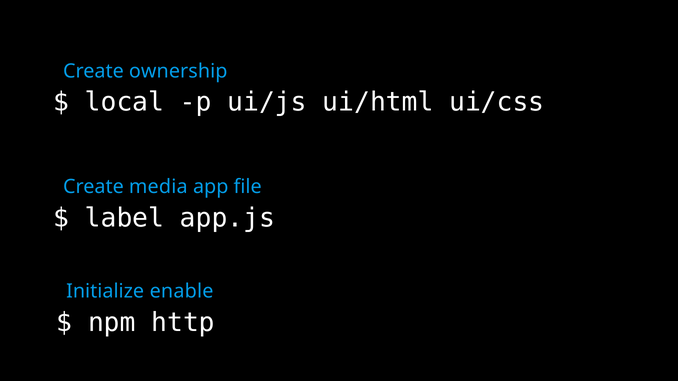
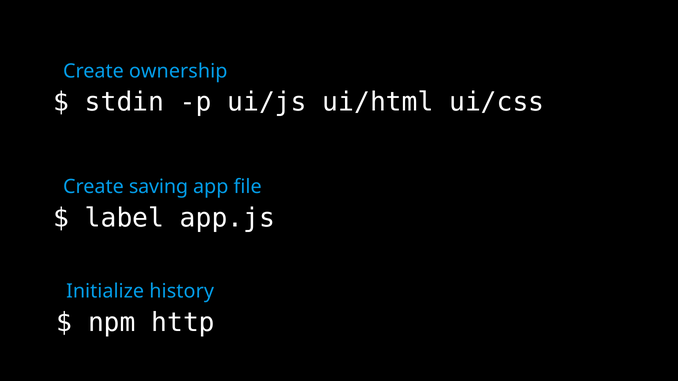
local: local -> stdin (125, 102)
media: media -> saving (159, 187)
enable: enable -> history (182, 292)
